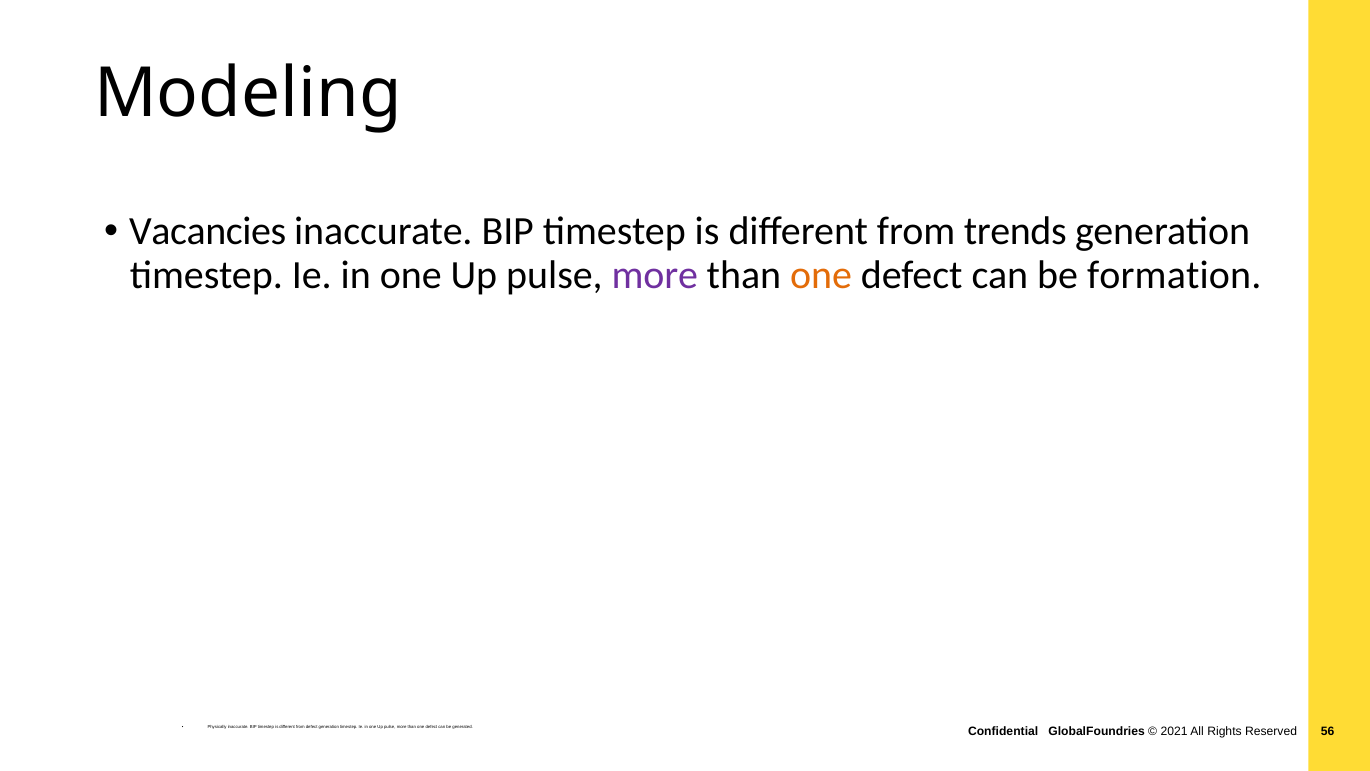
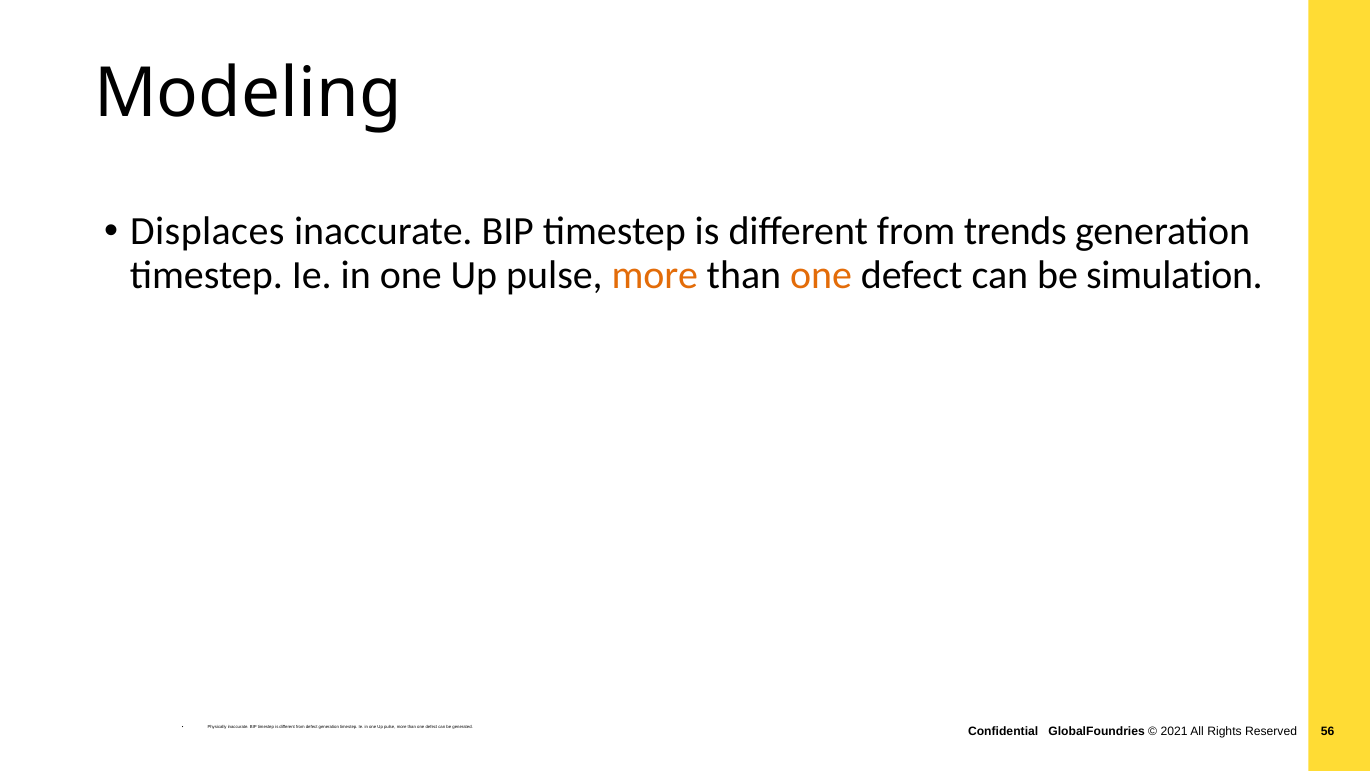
Vacancies: Vacancies -> Displaces (207, 232)
more colour: purple -> orange (655, 275)
formation: formation -> simulation (1175, 275)
